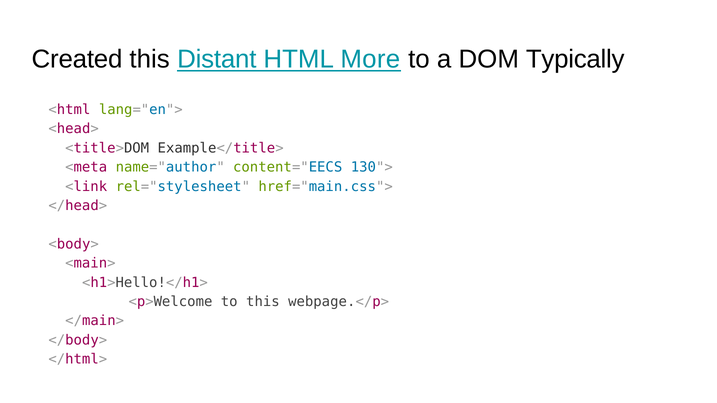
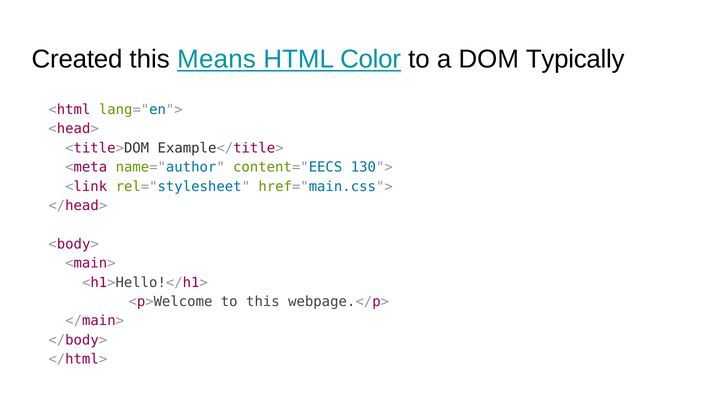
Distant: Distant -> Means (217, 59)
More: More -> Color (371, 59)
